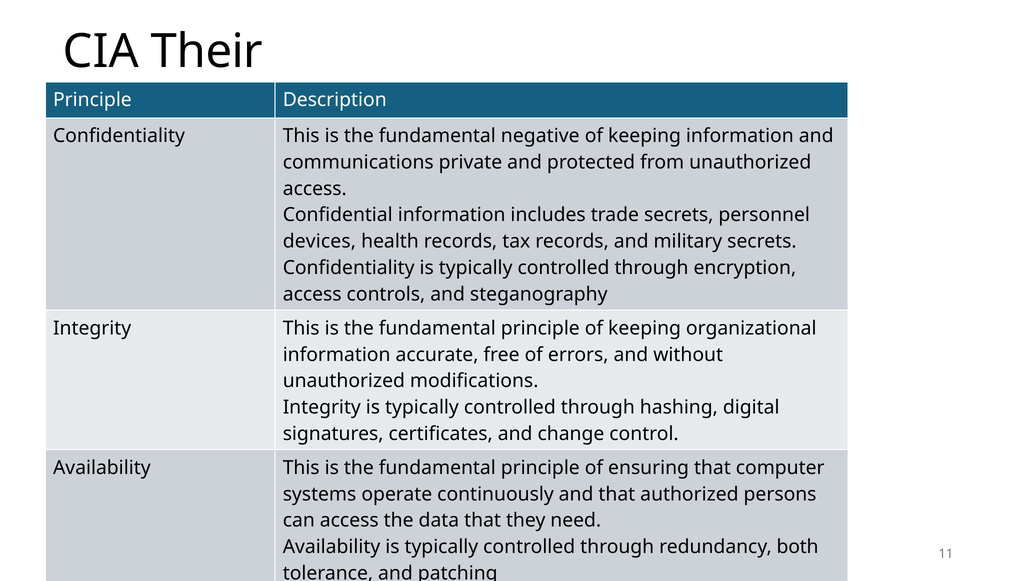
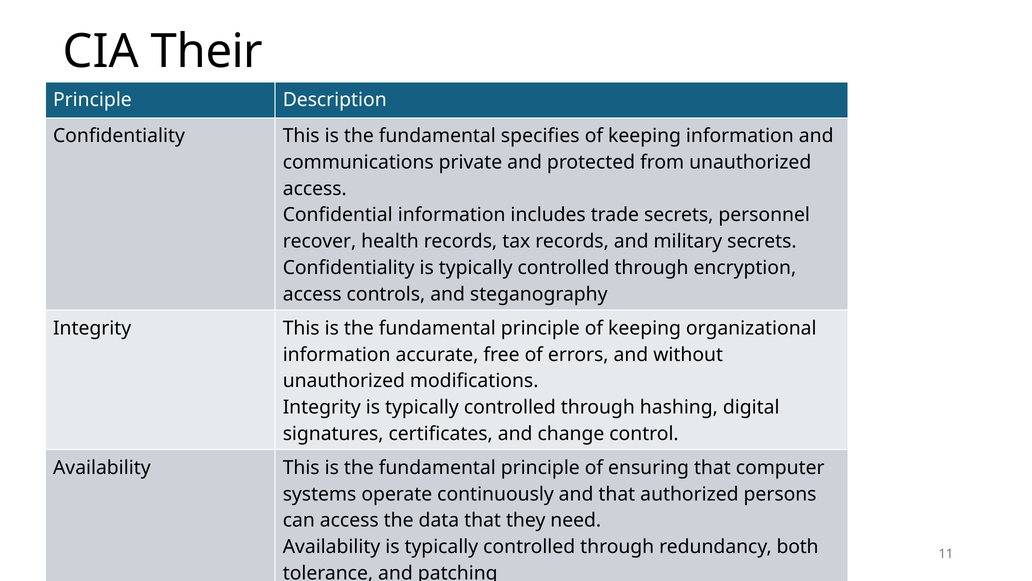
negative: negative -> specifies (540, 136)
devices: devices -> recover (319, 241)
